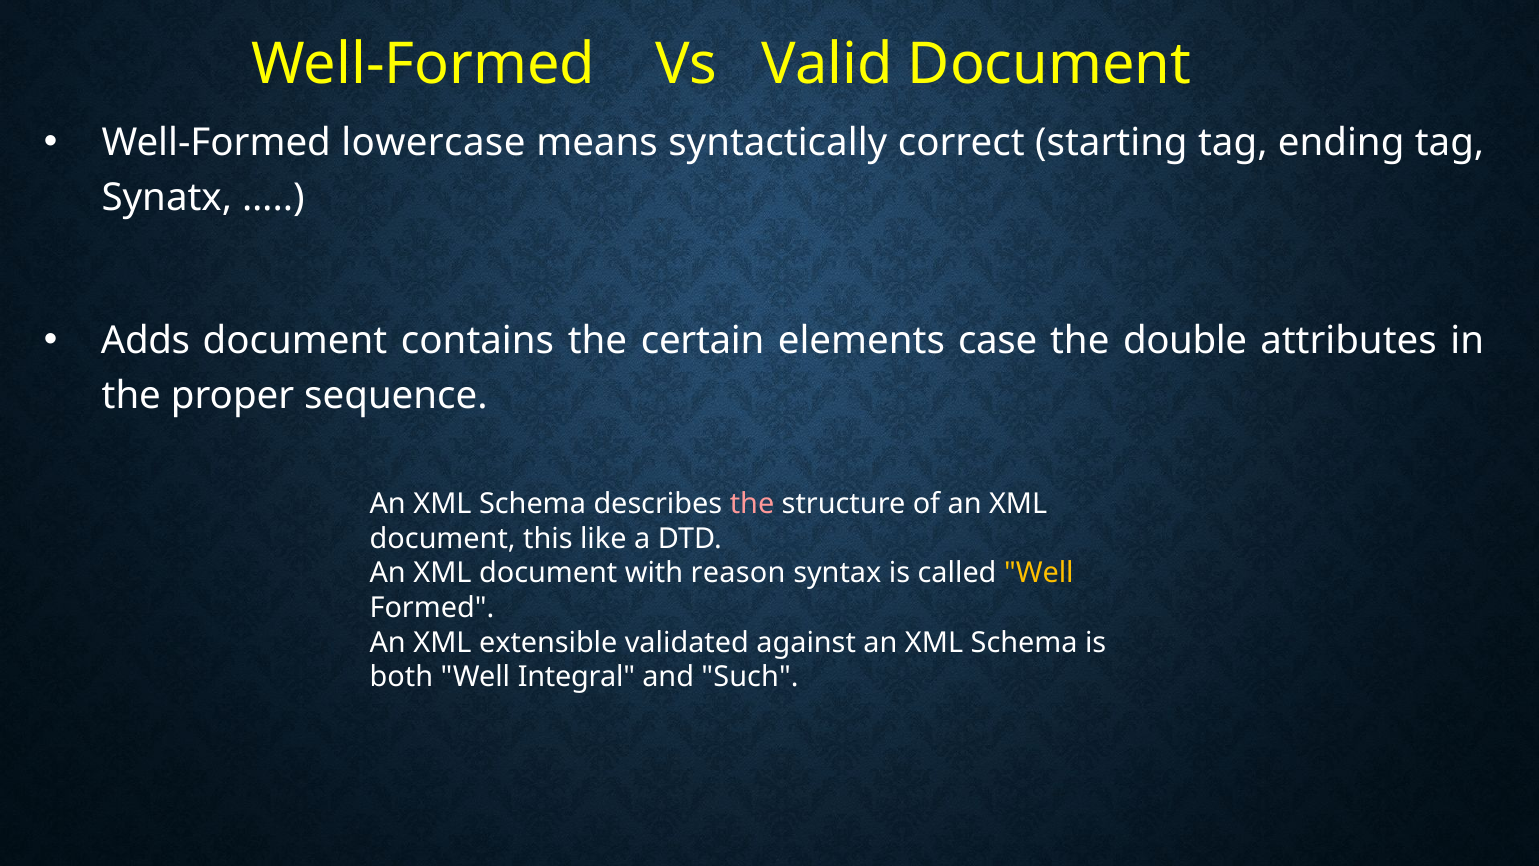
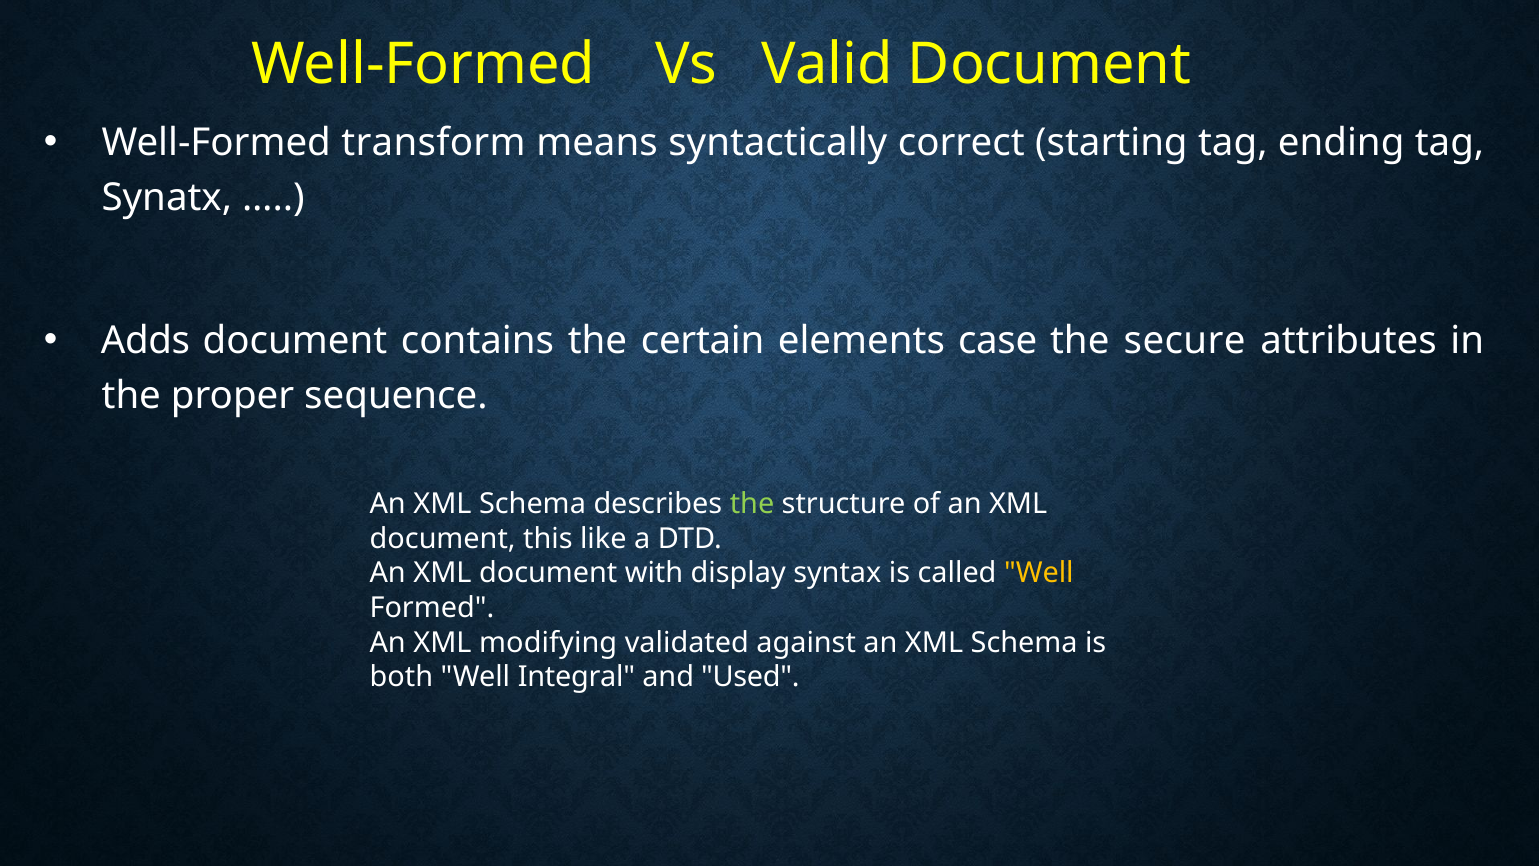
lowercase: lowercase -> transform (433, 142)
double: double -> secure (1185, 341)
the colour: pink -> light green (752, 504)
reason: reason -> display (738, 573)
extensible: extensible -> modifying (548, 642)
Such: Such -> Used (750, 677)
